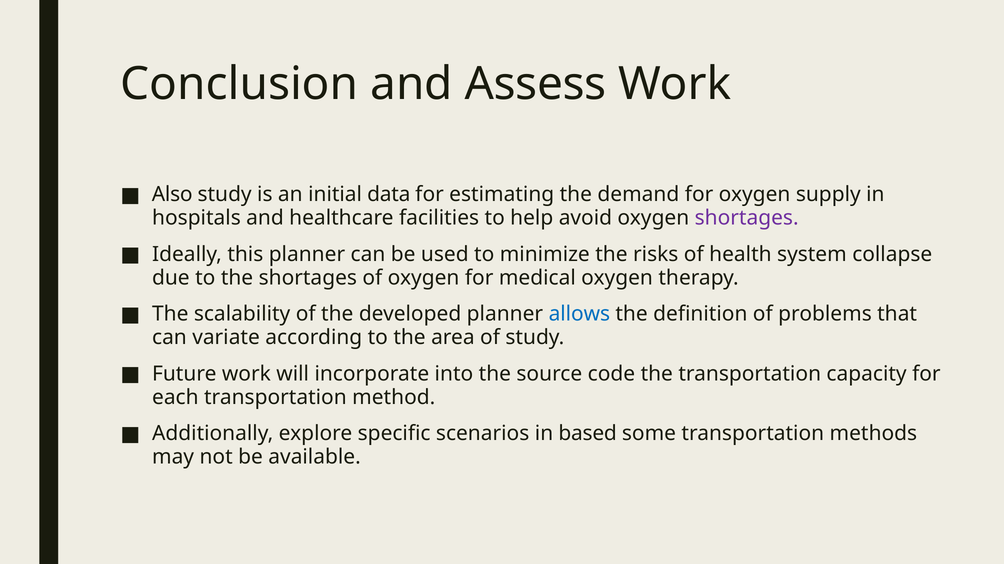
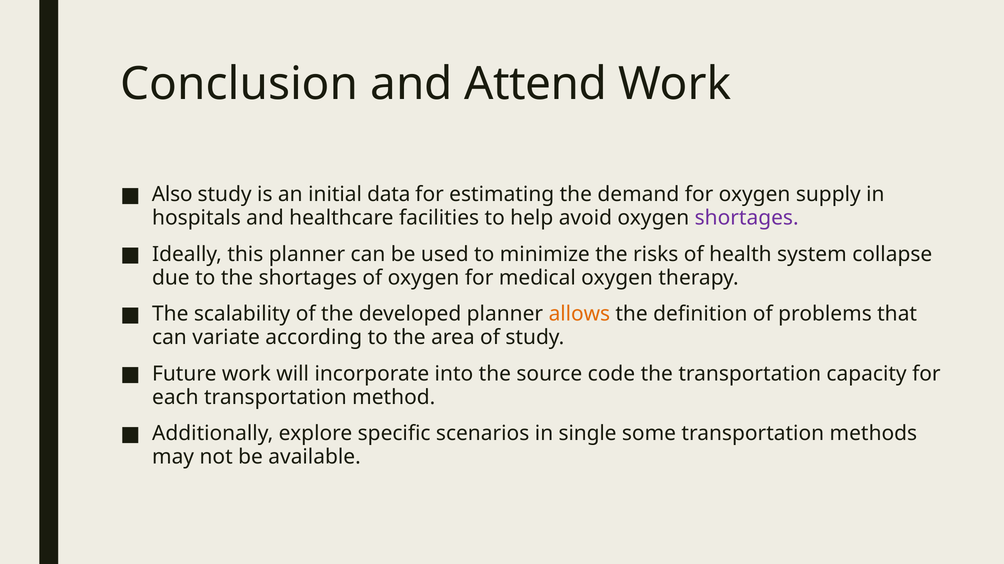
Assess: Assess -> Attend (536, 84)
allows colour: blue -> orange (579, 314)
based: based -> single (588, 434)
